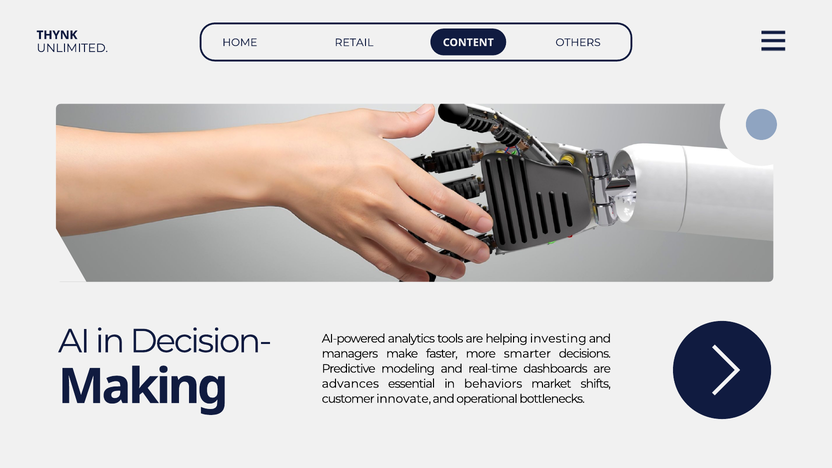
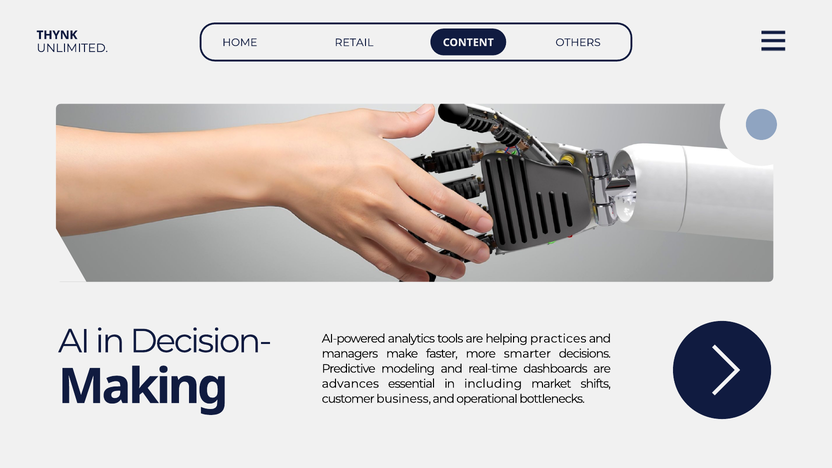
investing: investing -> practices (558, 339)
behaviors: behaviors -> including (493, 384)
innovate: innovate -> business (404, 399)
